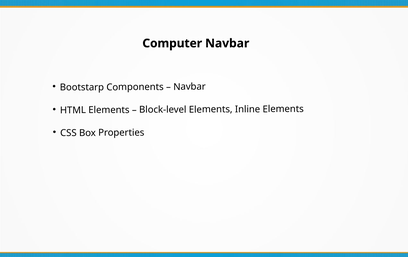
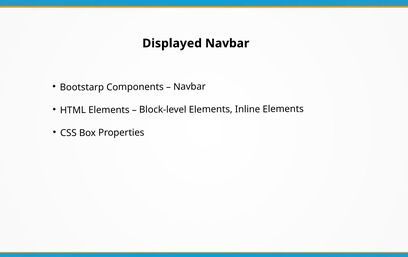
Computer: Computer -> Displayed (172, 43)
